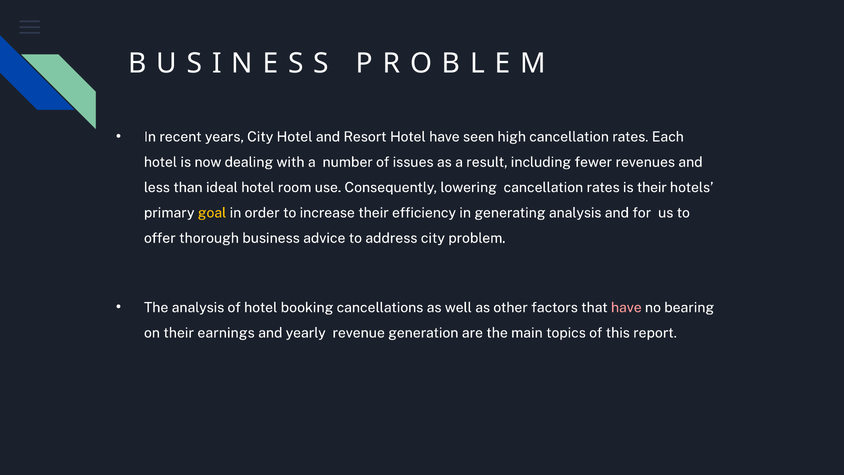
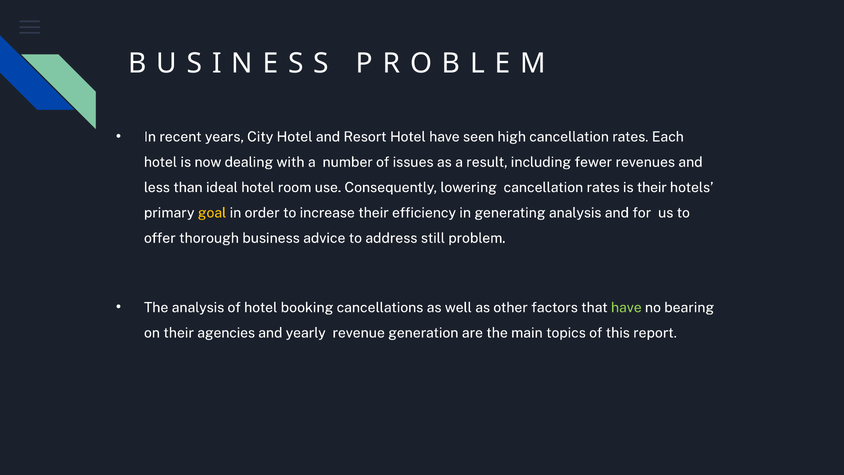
address city: city -> still (433, 238)
have colour: pink -> light green (626, 307)
earnings: earnings -> agencies (226, 333)
